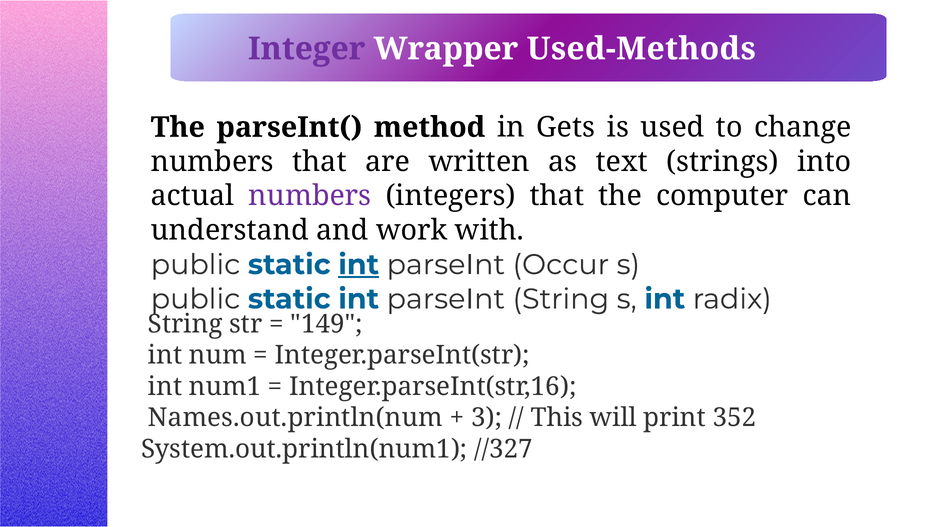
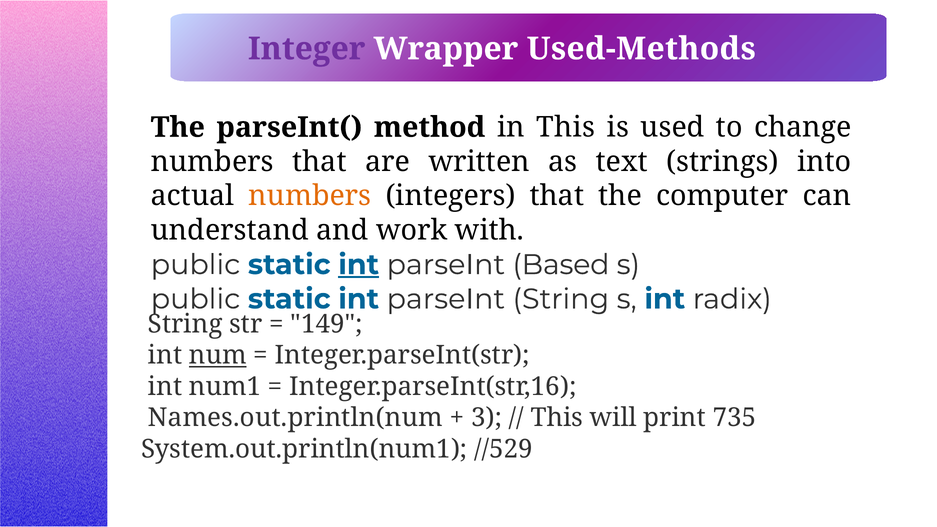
in Gets: Gets -> This (566, 127)
numbers colour: purple -> orange (310, 196)
Occur: Occur -> Based (561, 265)
num underline: none -> present (218, 355)
352: 352 -> 735 (734, 418)
//327: //327 -> //529 (503, 449)
